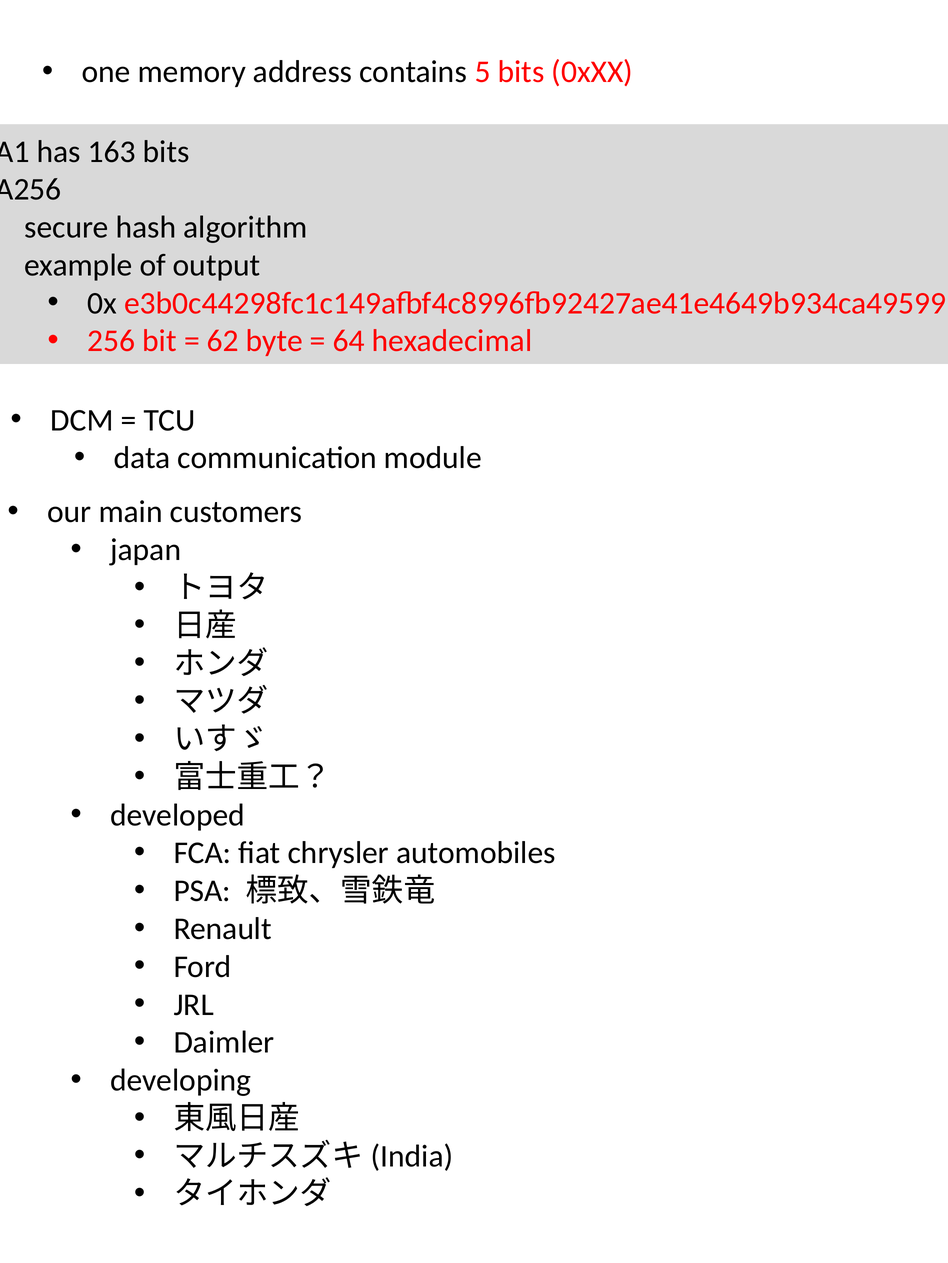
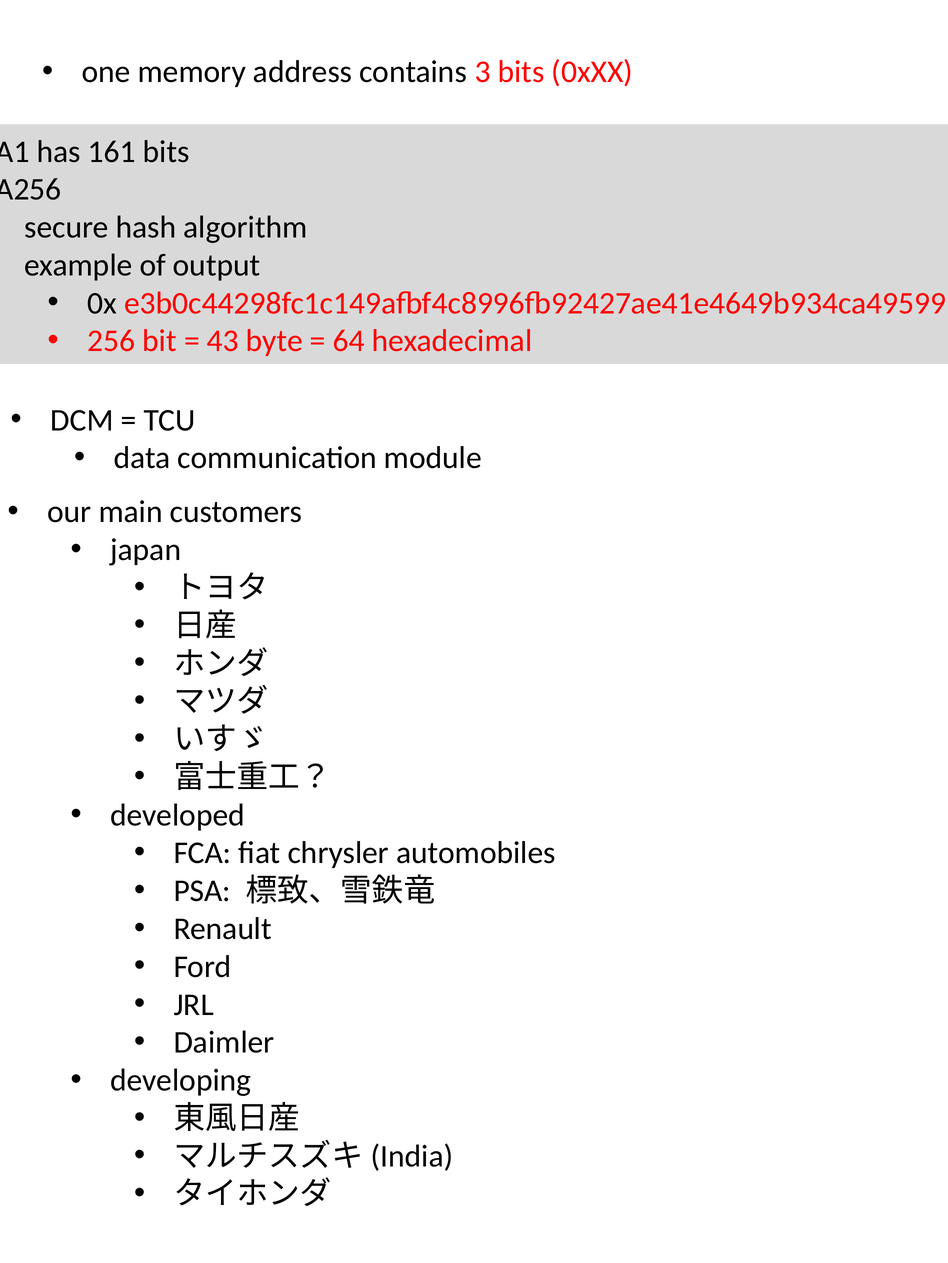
5: 5 -> 3 (483, 72)
163: 163 -> 161 (112, 152)
62: 62 -> 43 (223, 341)
